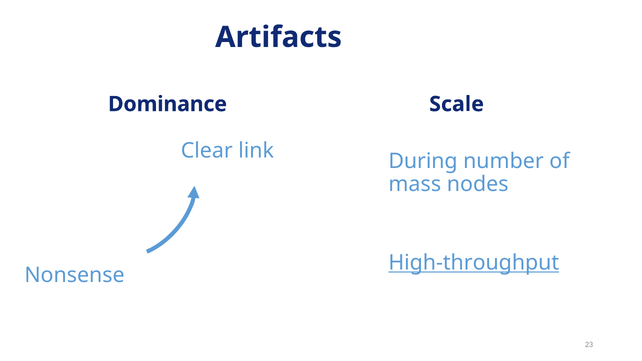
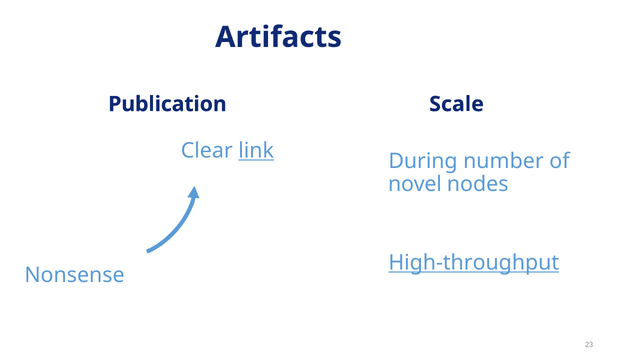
Dominance: Dominance -> Publication (167, 104)
link underline: none -> present (256, 151)
mass: mass -> novel (415, 184)
